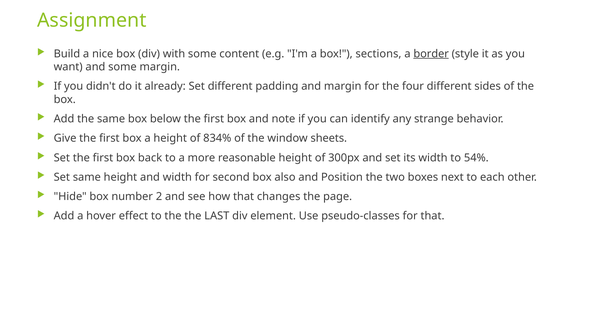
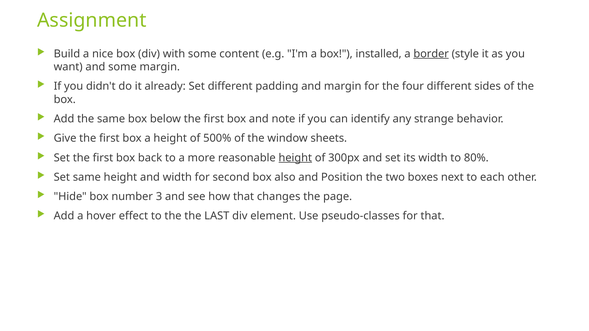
sections: sections -> installed (379, 54)
834%: 834% -> 500% (217, 138)
height underline: none -> present (295, 158)
54%: 54% -> 80% (476, 158)
2: 2 -> 3 (159, 197)
